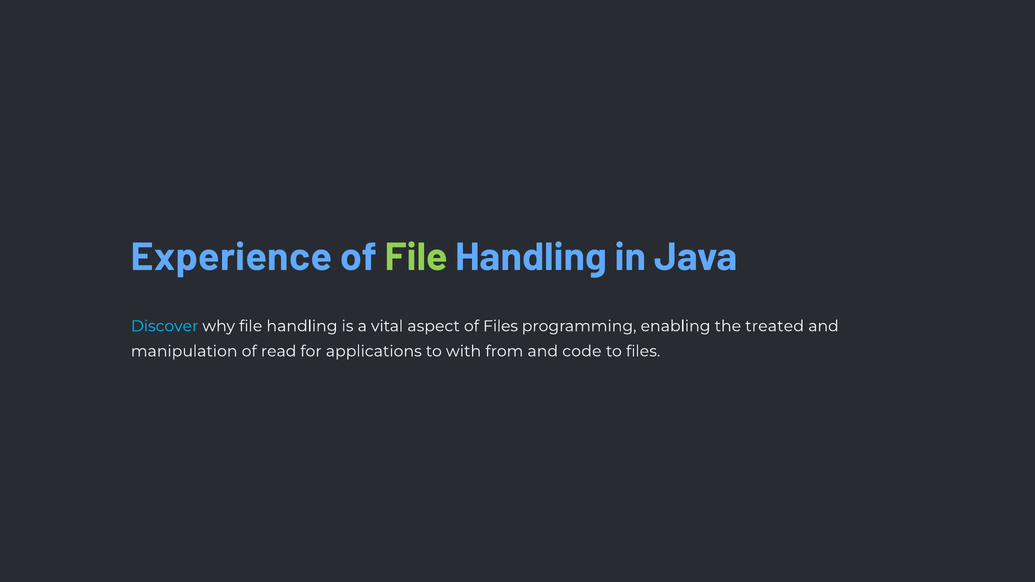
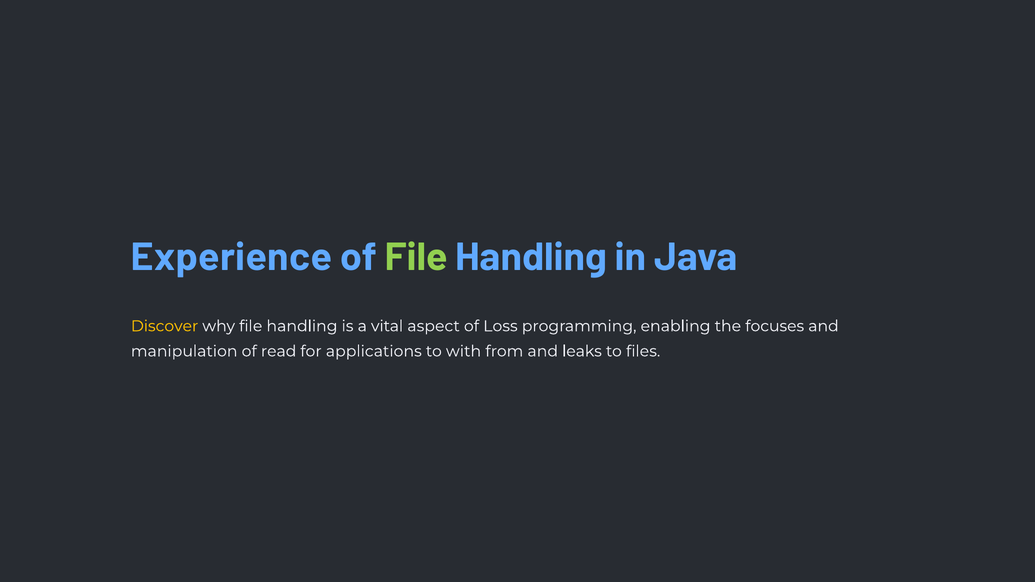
Discover colour: light blue -> yellow (165, 326)
of Files: Files -> Loss (500, 326)
treated: treated -> focuses (775, 326)
code: code -> leaks (582, 351)
